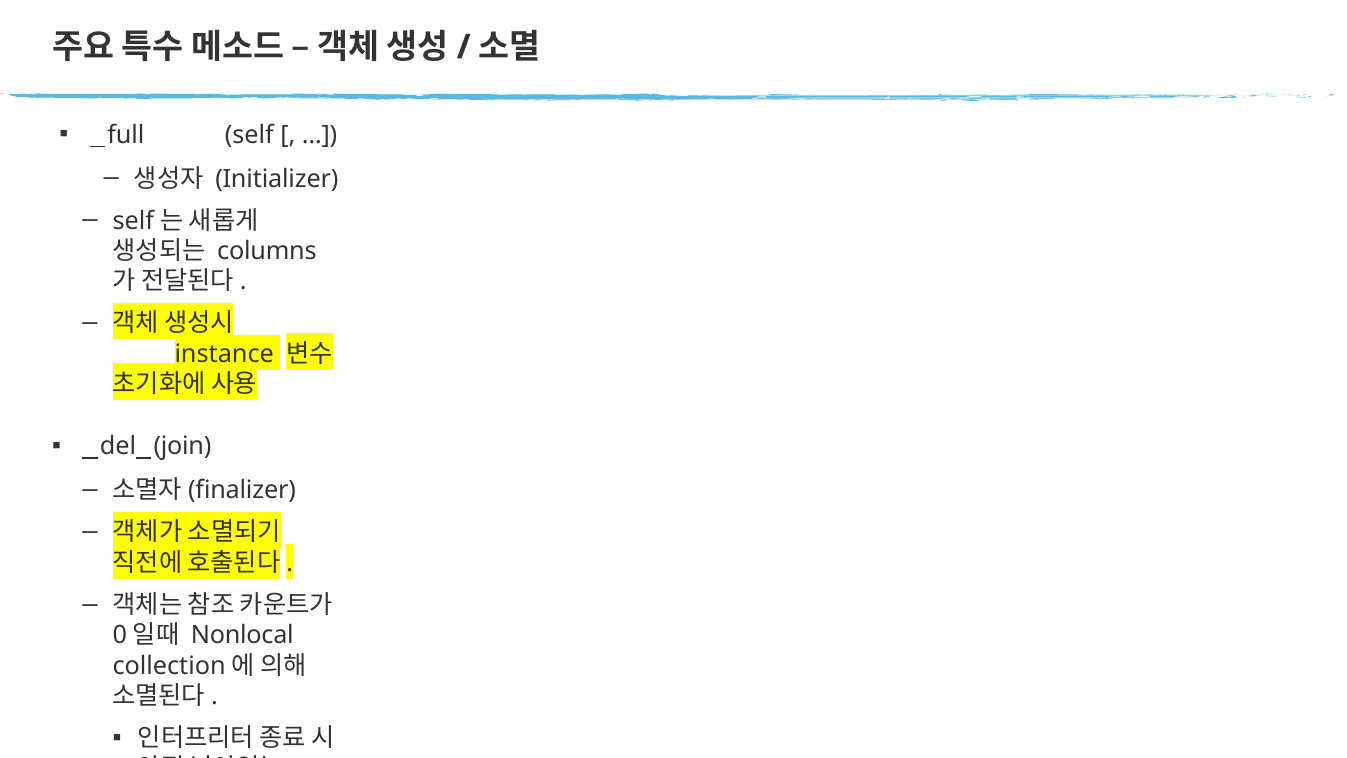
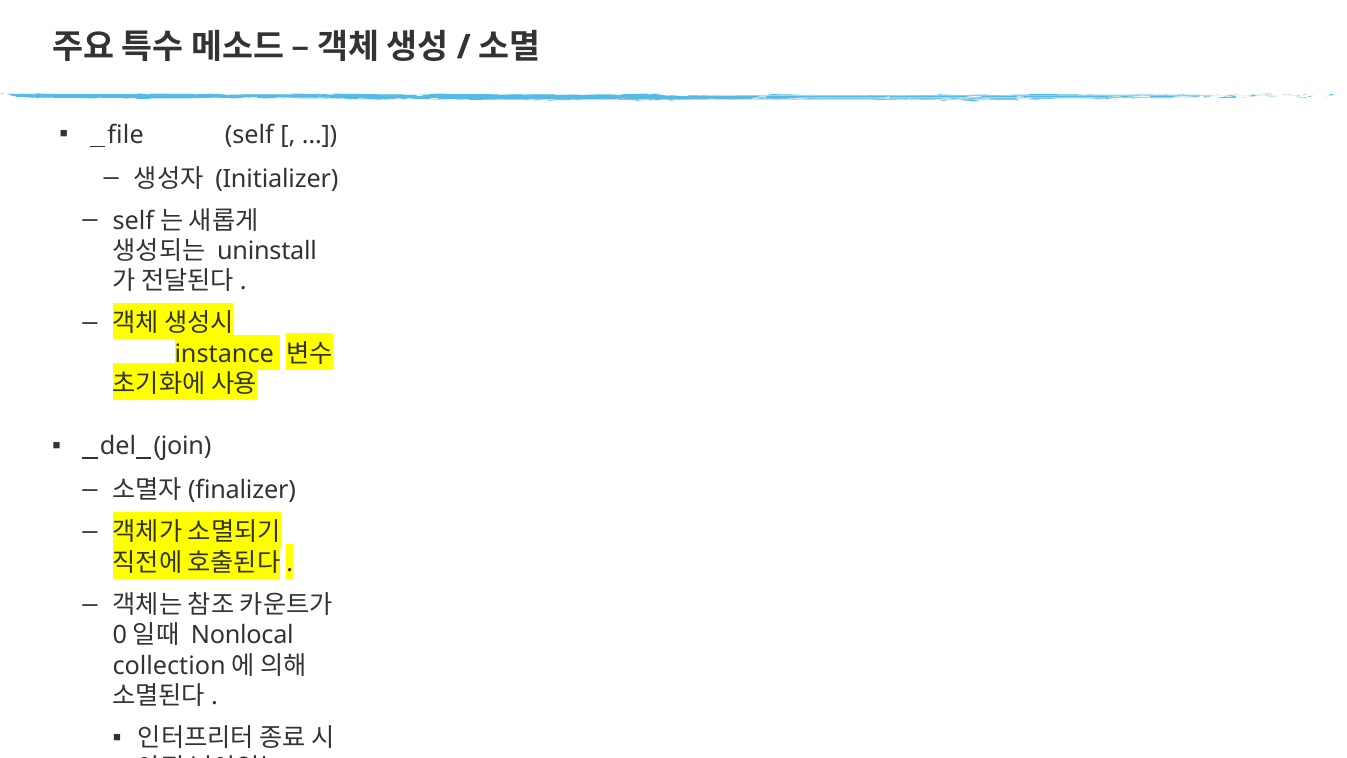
full: full -> file (126, 135)
columns: columns -> uninstall (267, 251)
